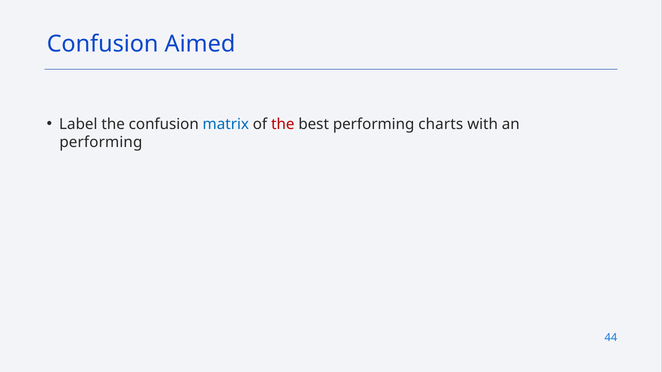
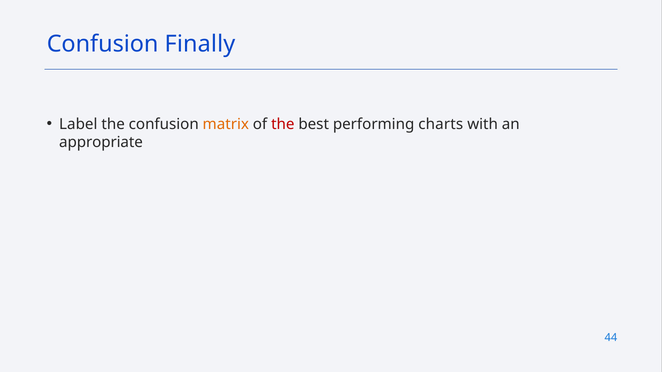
Aimed: Aimed -> Finally (200, 44)
matrix colour: blue -> orange (226, 124)
performing: performing -> appropriate (101, 142)
